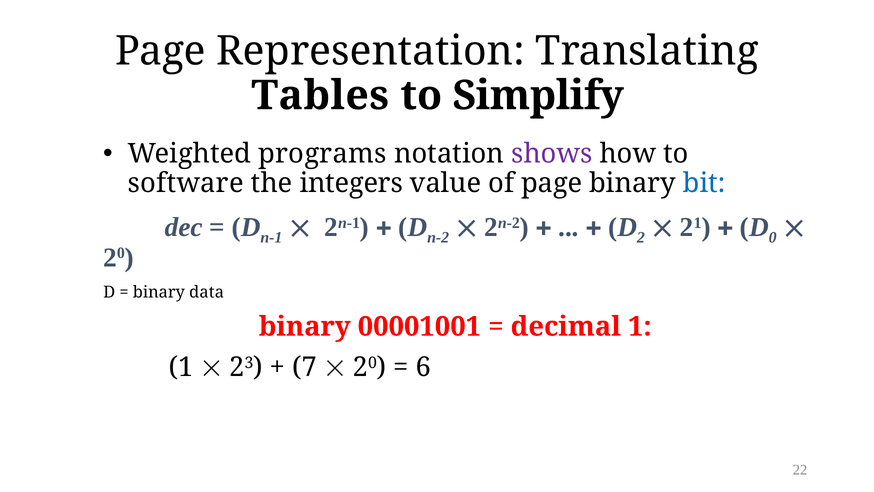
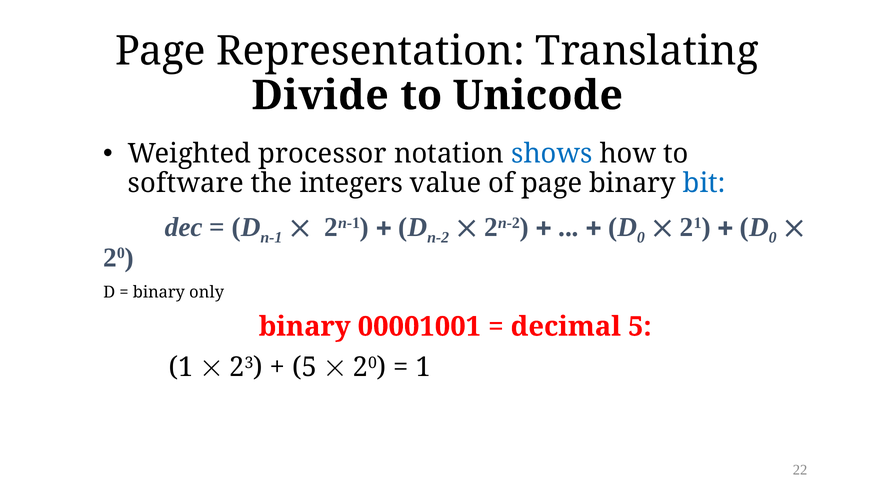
Tables: Tables -> Divide (320, 96)
Simplify: Simplify -> Unicode (538, 96)
programs: programs -> processor (322, 154)
shows colour: purple -> blue (552, 154)
2: 2 -> 0 (641, 238)
data: data -> only (207, 292)
decimal 1: 1 -> 5 (640, 326)
7: 7 -> 5 (305, 367)
6: 6 -> 1 (423, 367)
